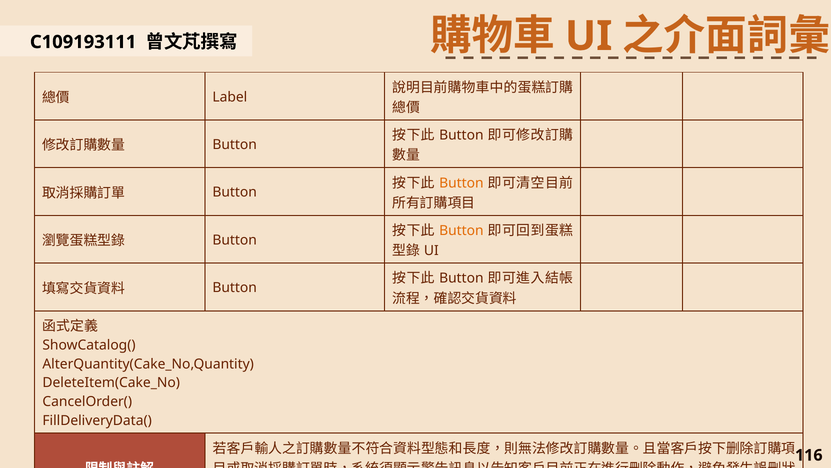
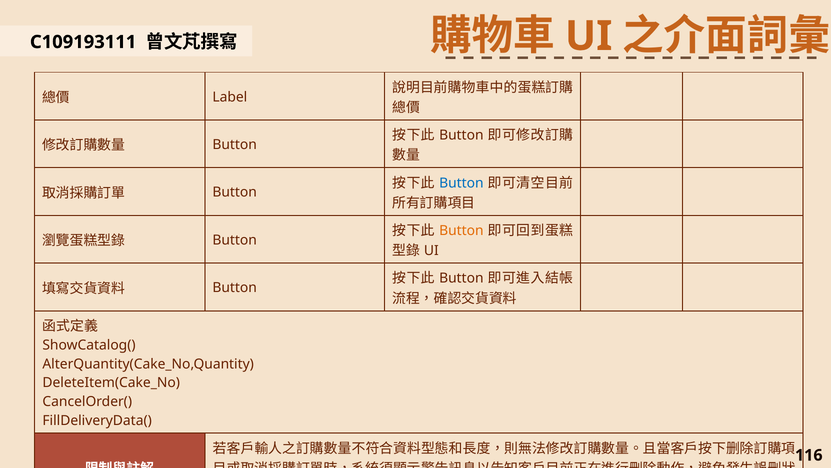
Button colour: orange -> blue (461, 183)
